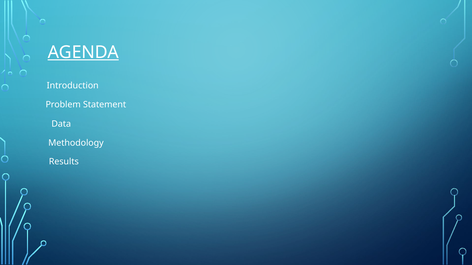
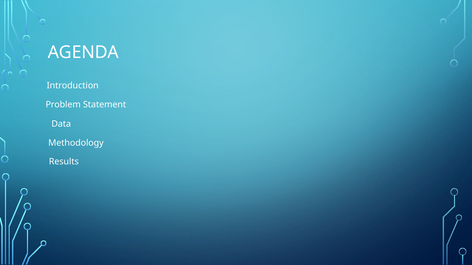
AGENDA underline: present -> none (83, 52)
